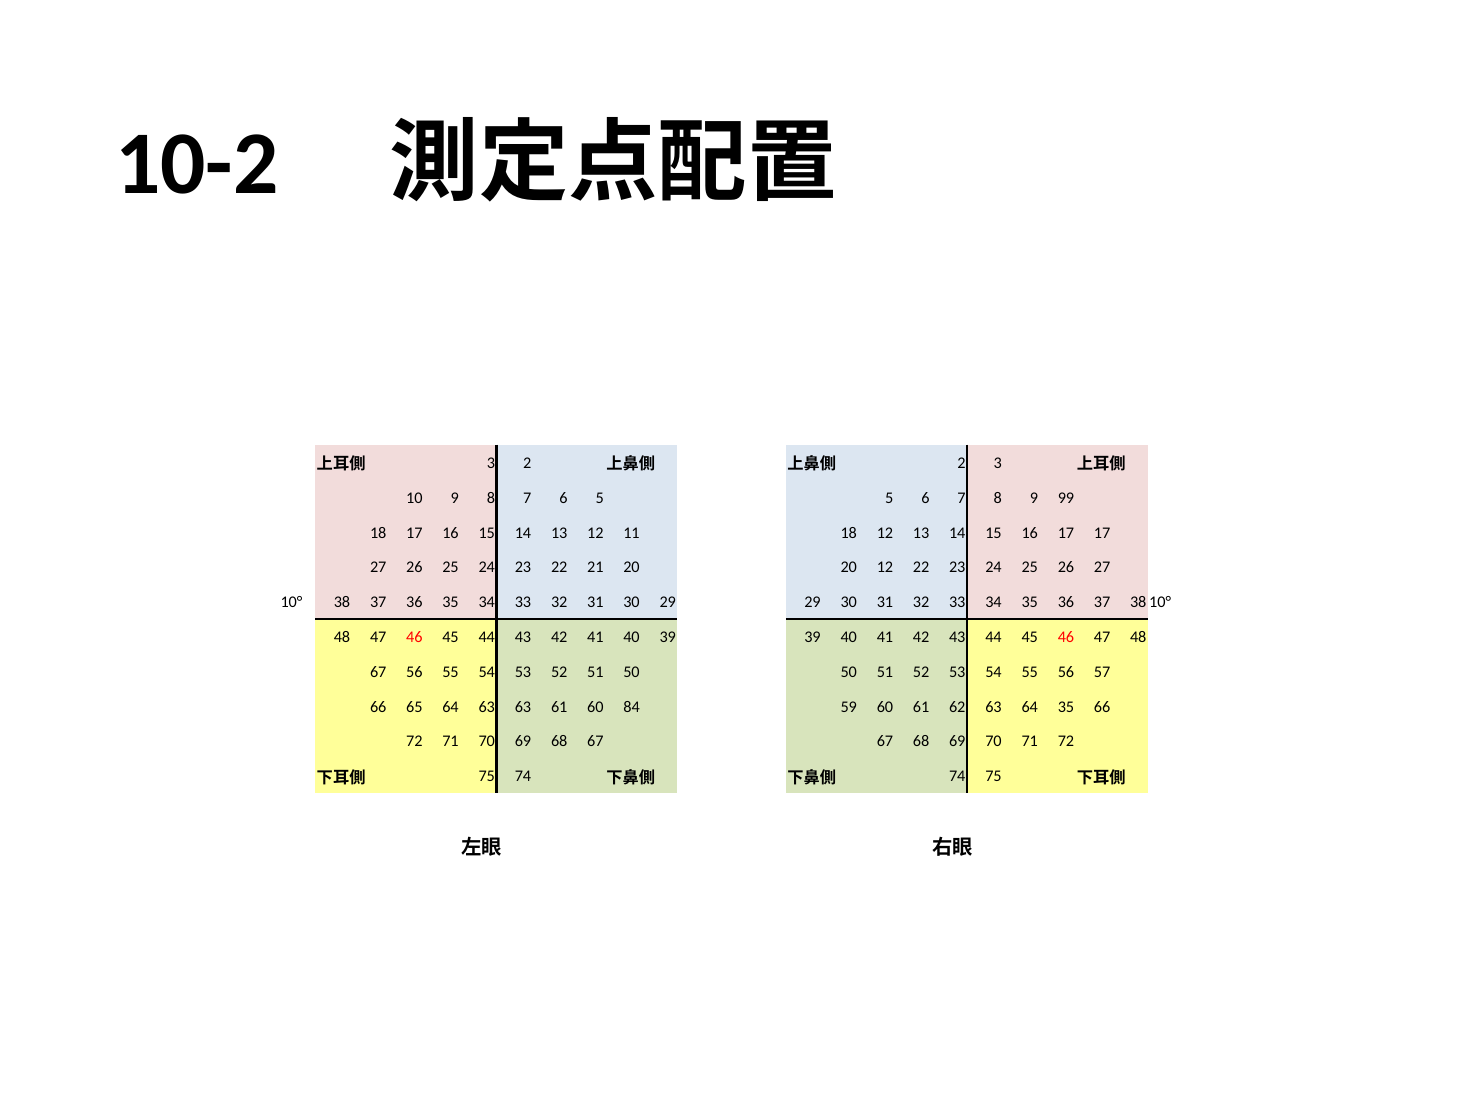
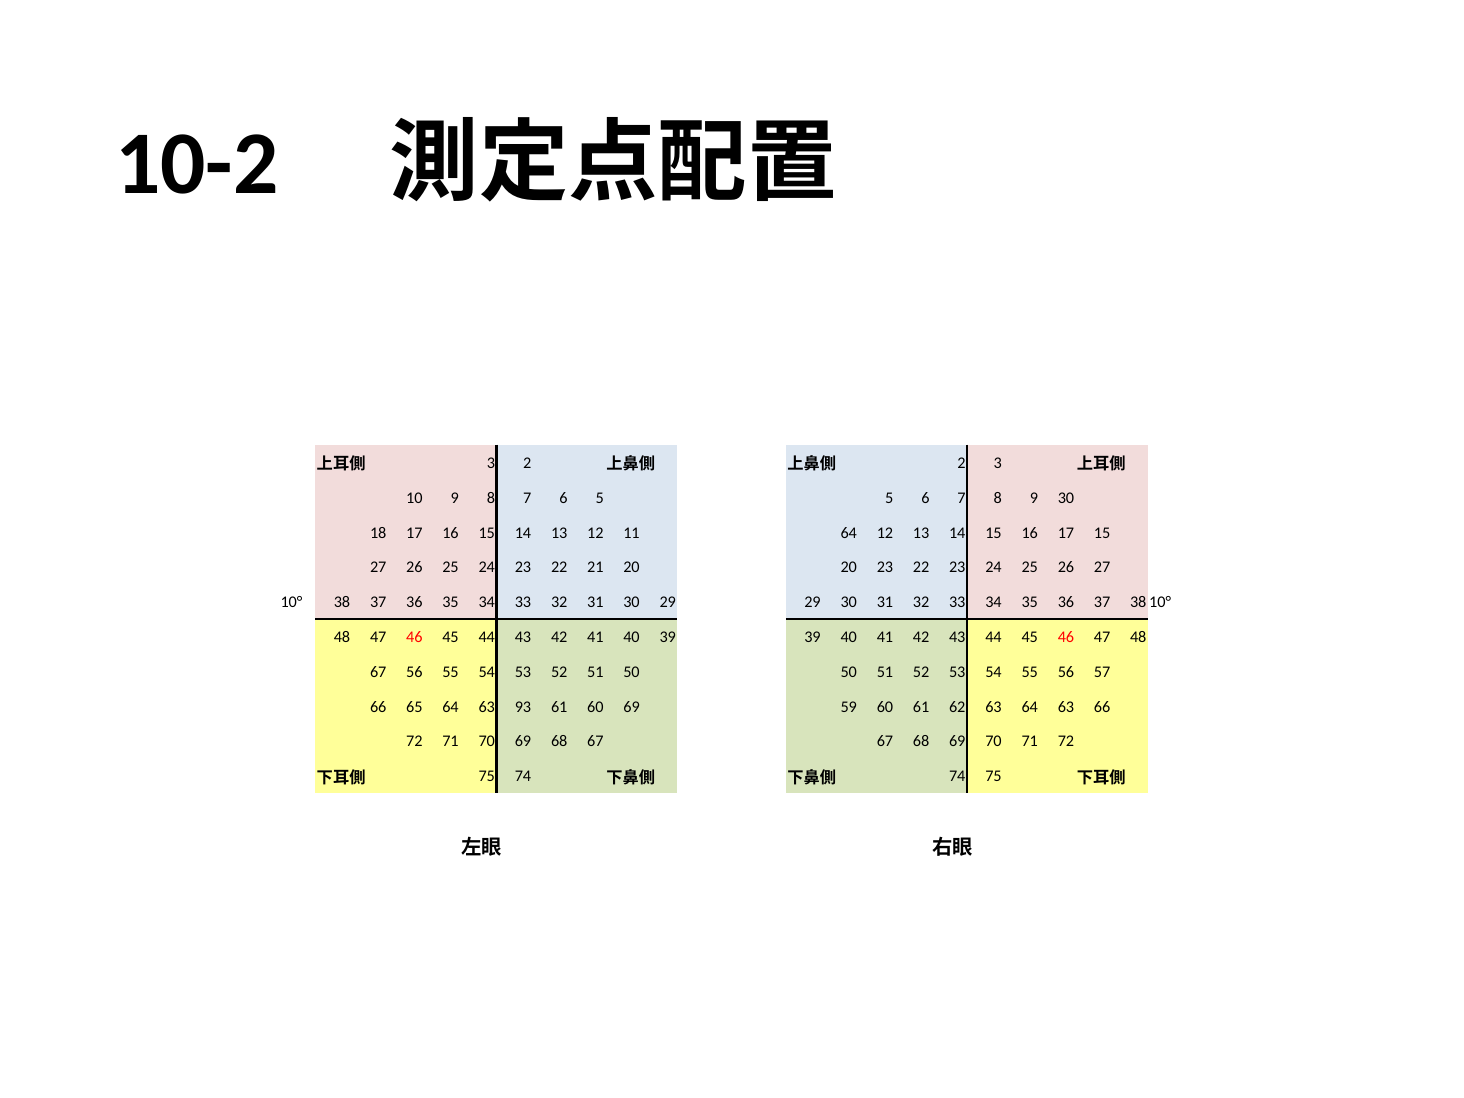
9 99: 99 -> 30 (1066, 498)
11 18: 18 -> 64 (849, 533)
17 17: 17 -> 15 (1102, 533)
20 12: 12 -> 23 (885, 567)
63 63: 63 -> 93 (523, 707)
60 84: 84 -> 69 (632, 707)
63 64 35: 35 -> 63 (1066, 707)
